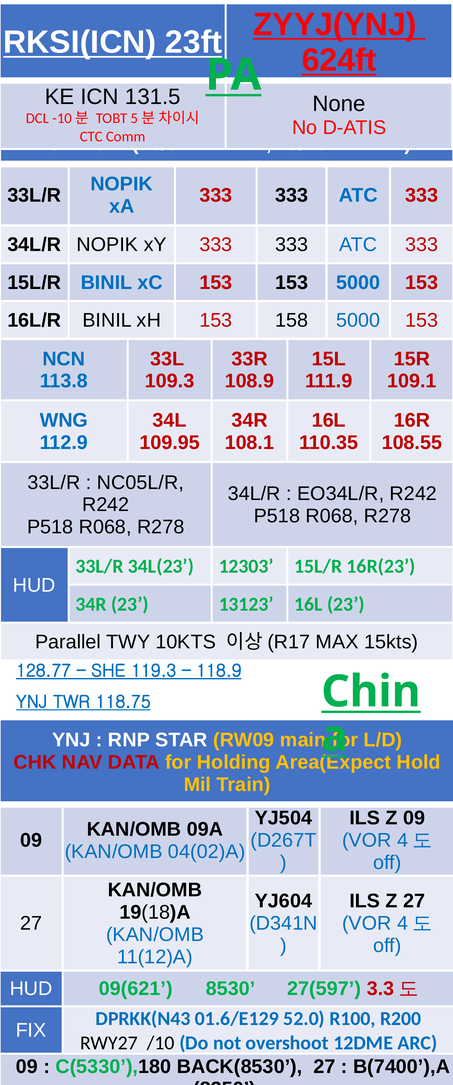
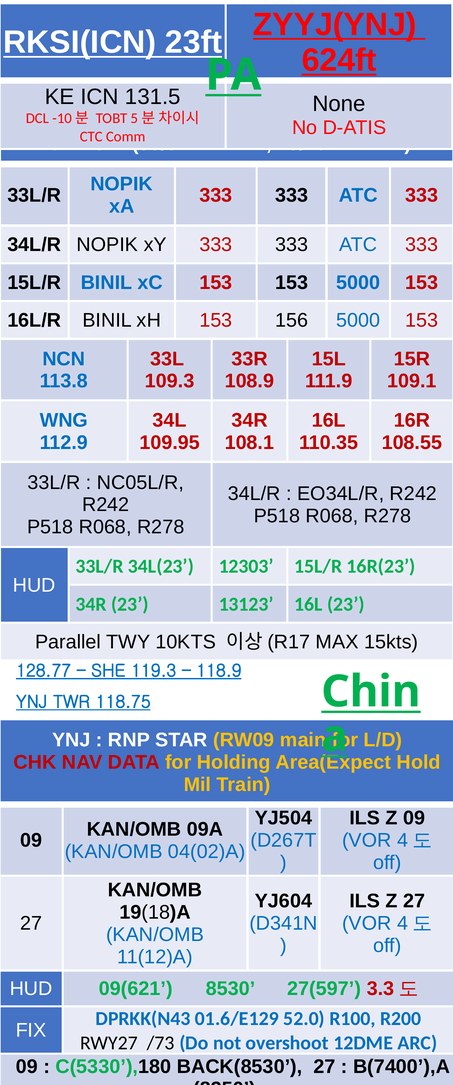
158: 158 -> 156 (292, 320)
/10: /10 -> /73 (161, 1042)
